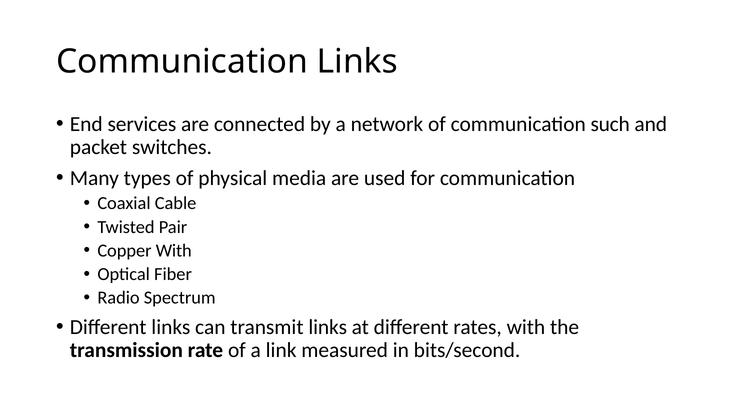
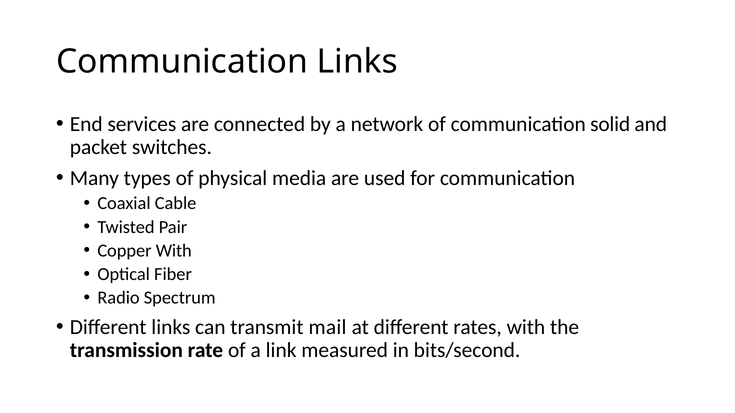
such: such -> solid (610, 124)
transmit links: links -> mail (328, 327)
